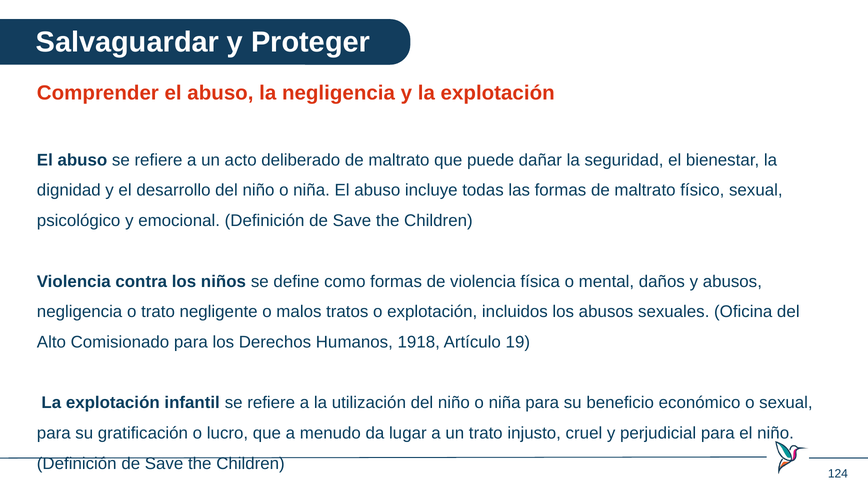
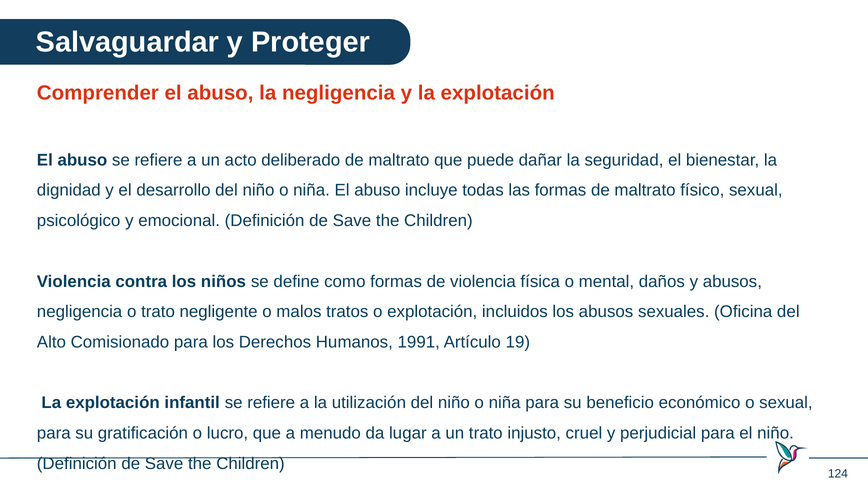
1918: 1918 -> 1991 (419, 342)
